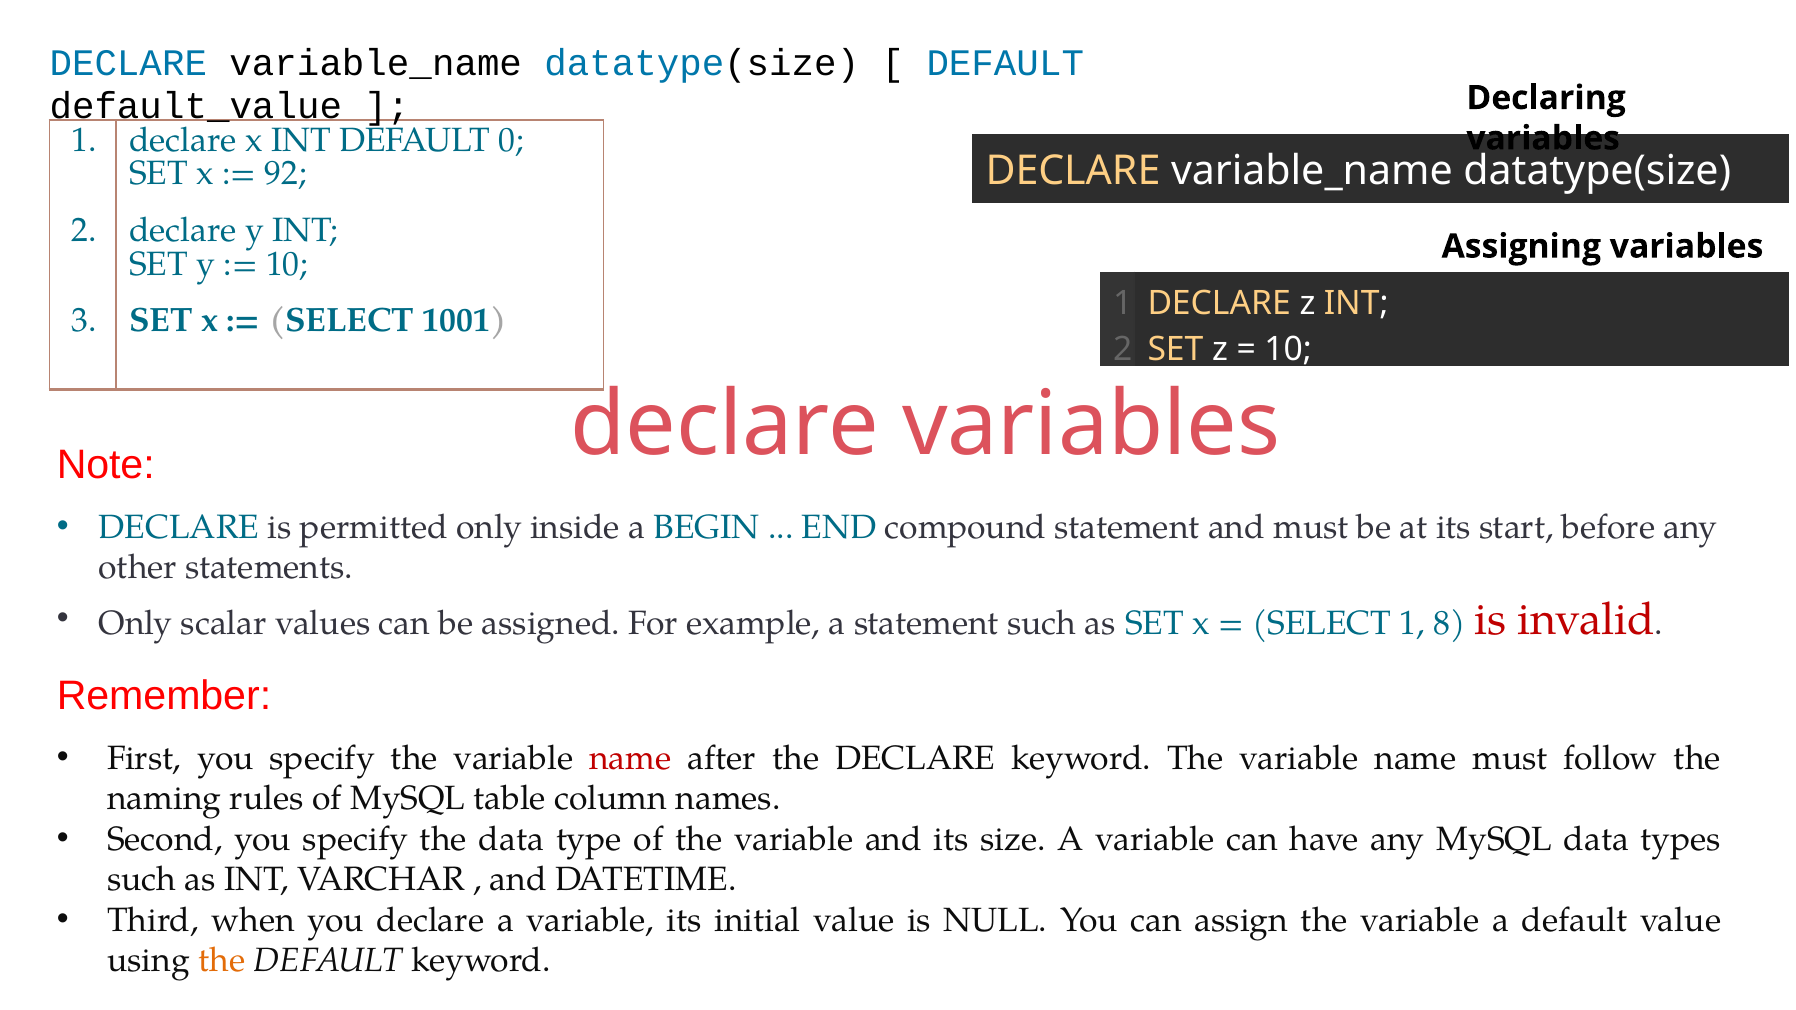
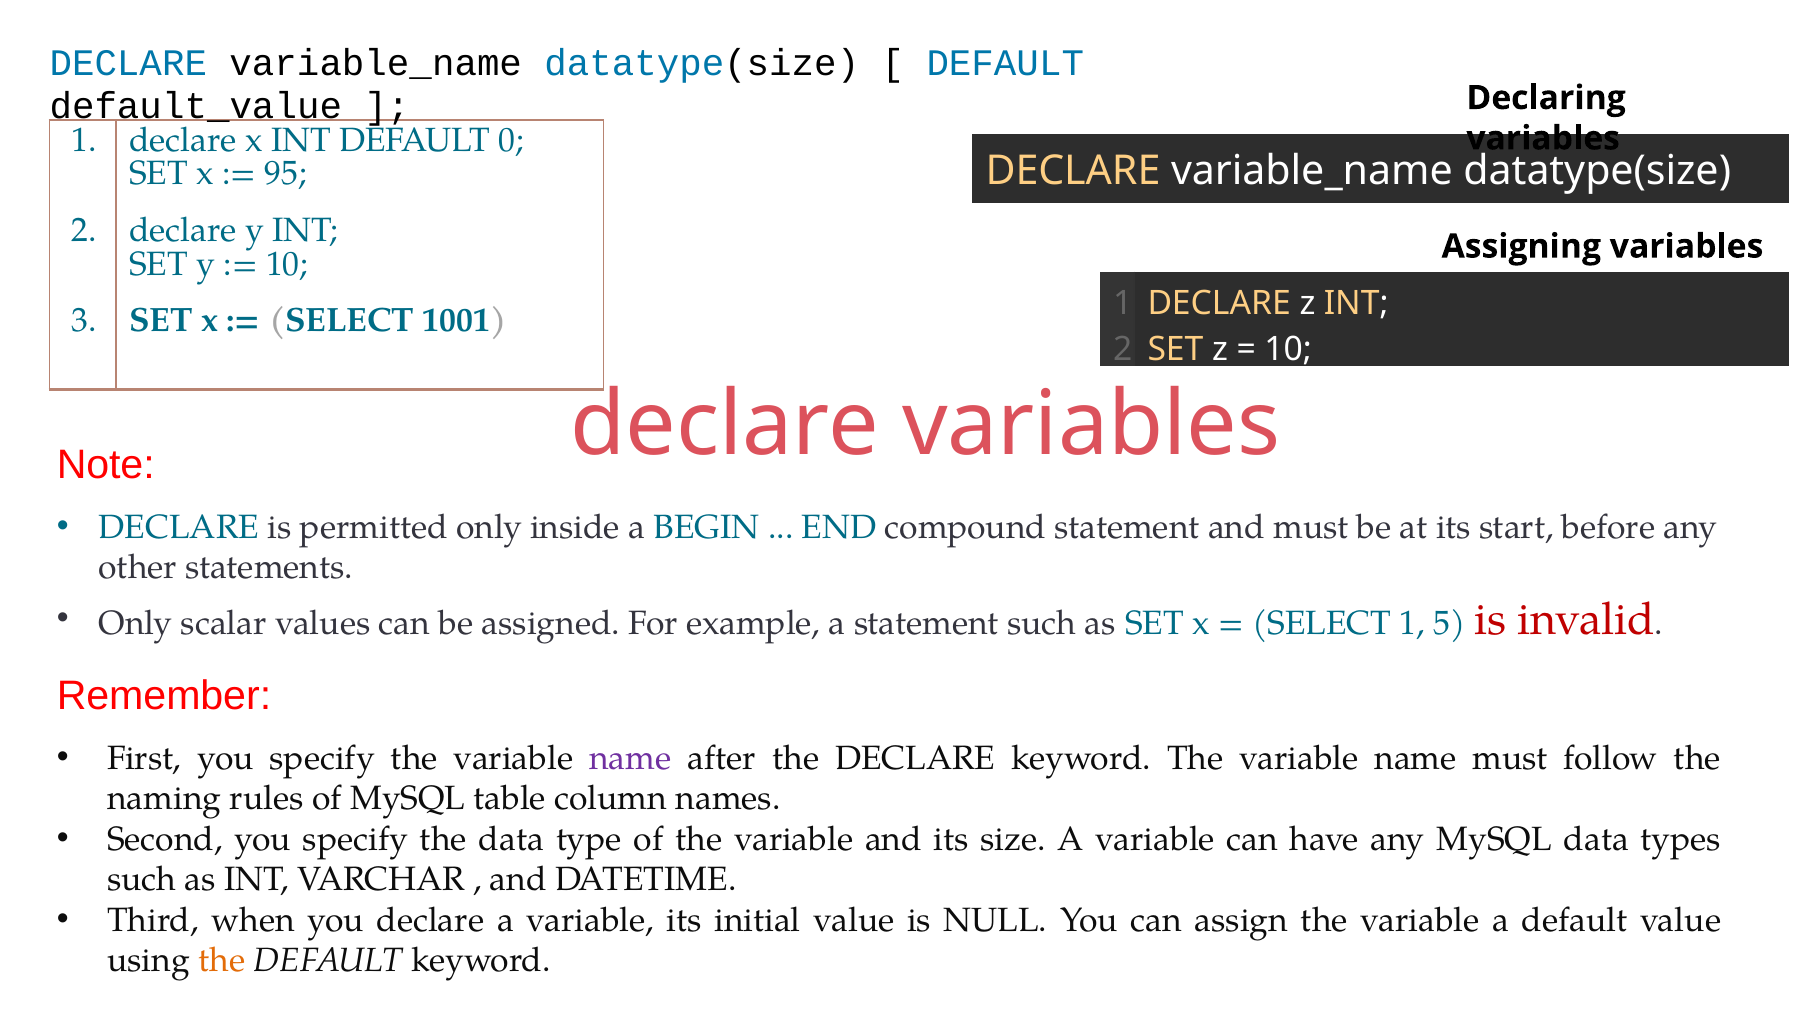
92: 92 -> 95 (286, 174)
8: 8 -> 5 (1450, 624)
name colour: red -> purple (630, 759)
